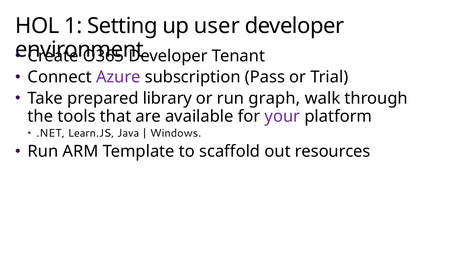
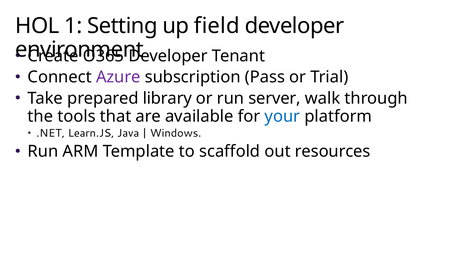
user: user -> field (217, 26)
graph: graph -> server (275, 98)
your colour: purple -> blue (282, 116)
